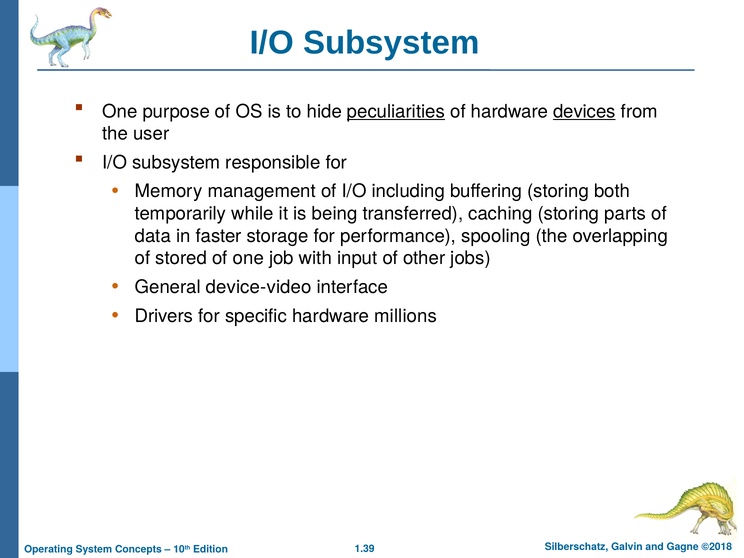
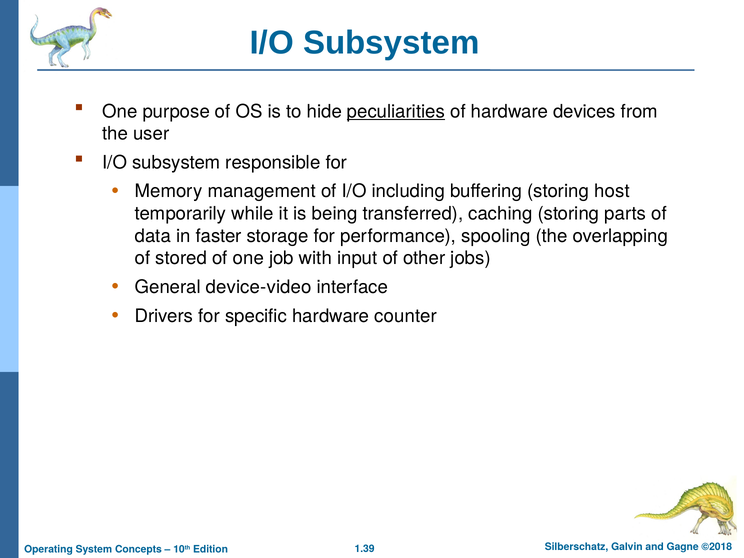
devices underline: present -> none (584, 111)
both: both -> host (612, 191)
millions: millions -> counter (406, 316)
